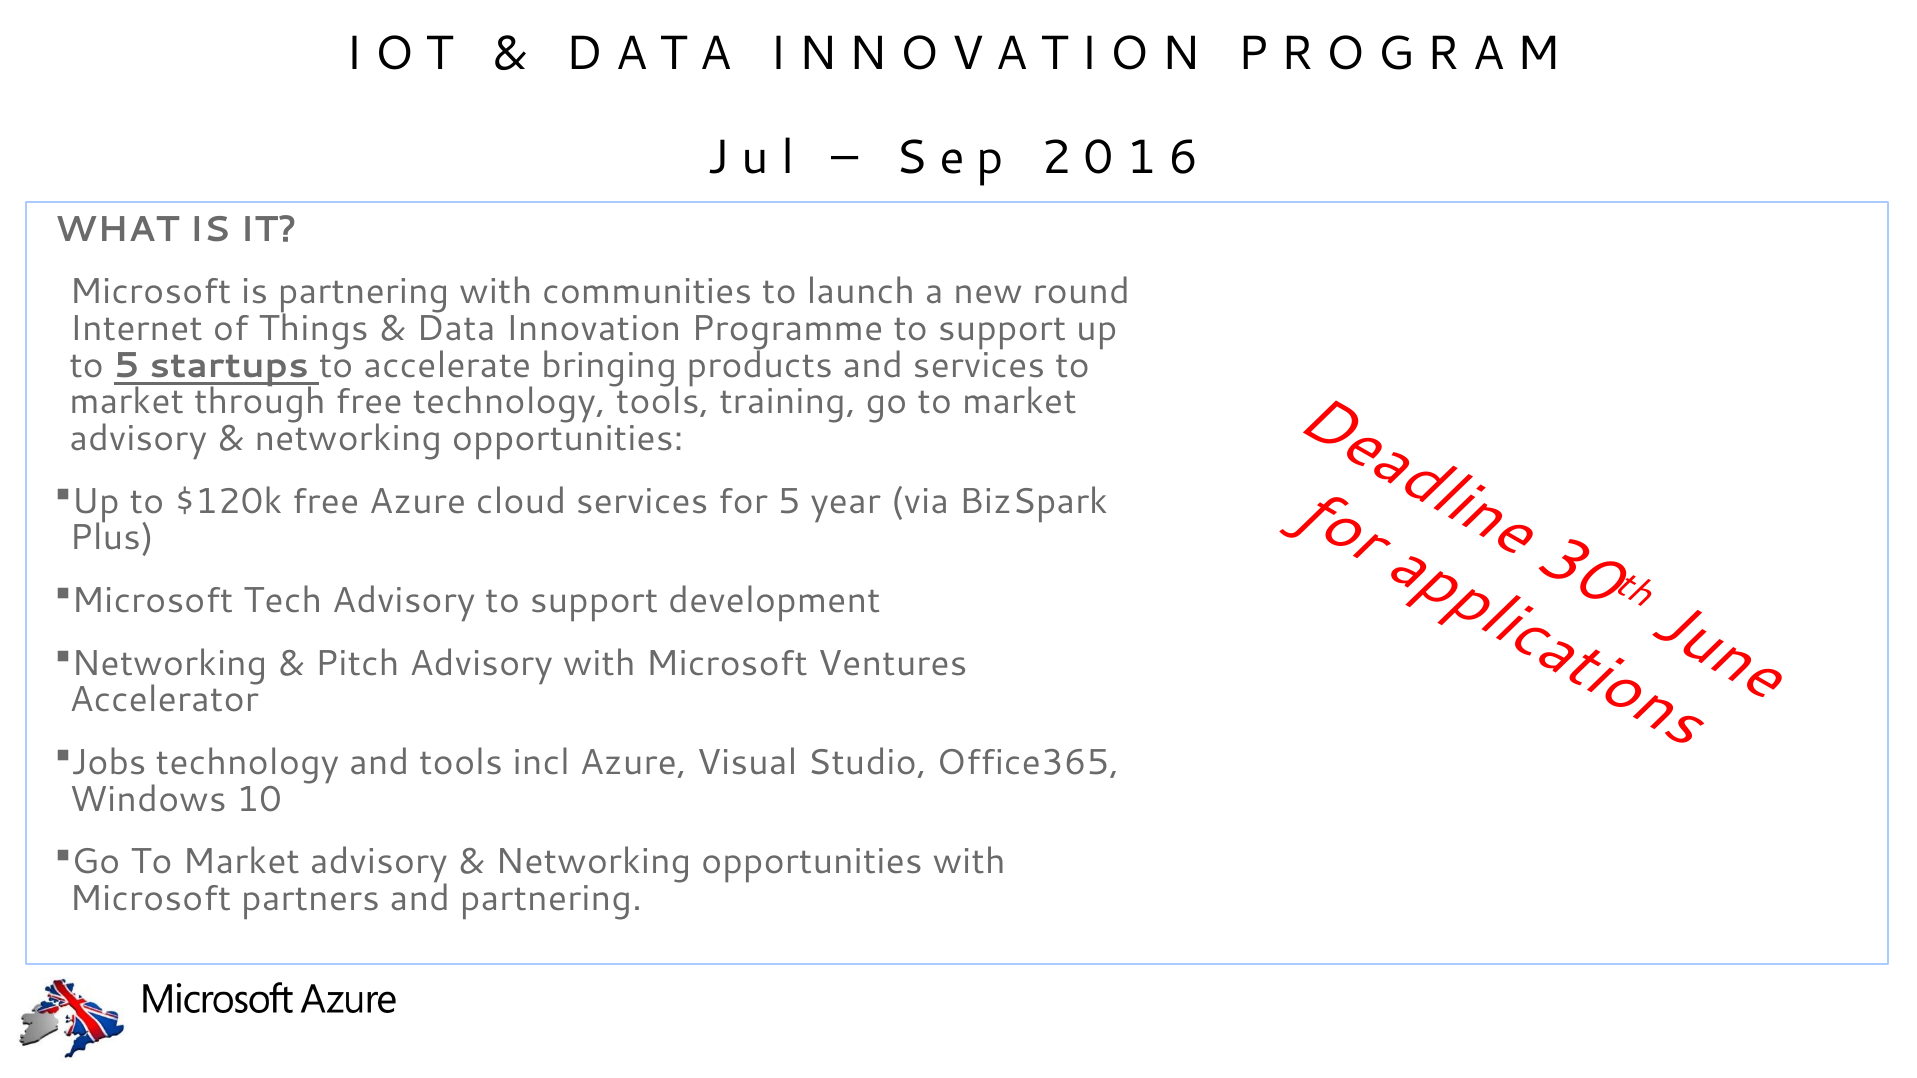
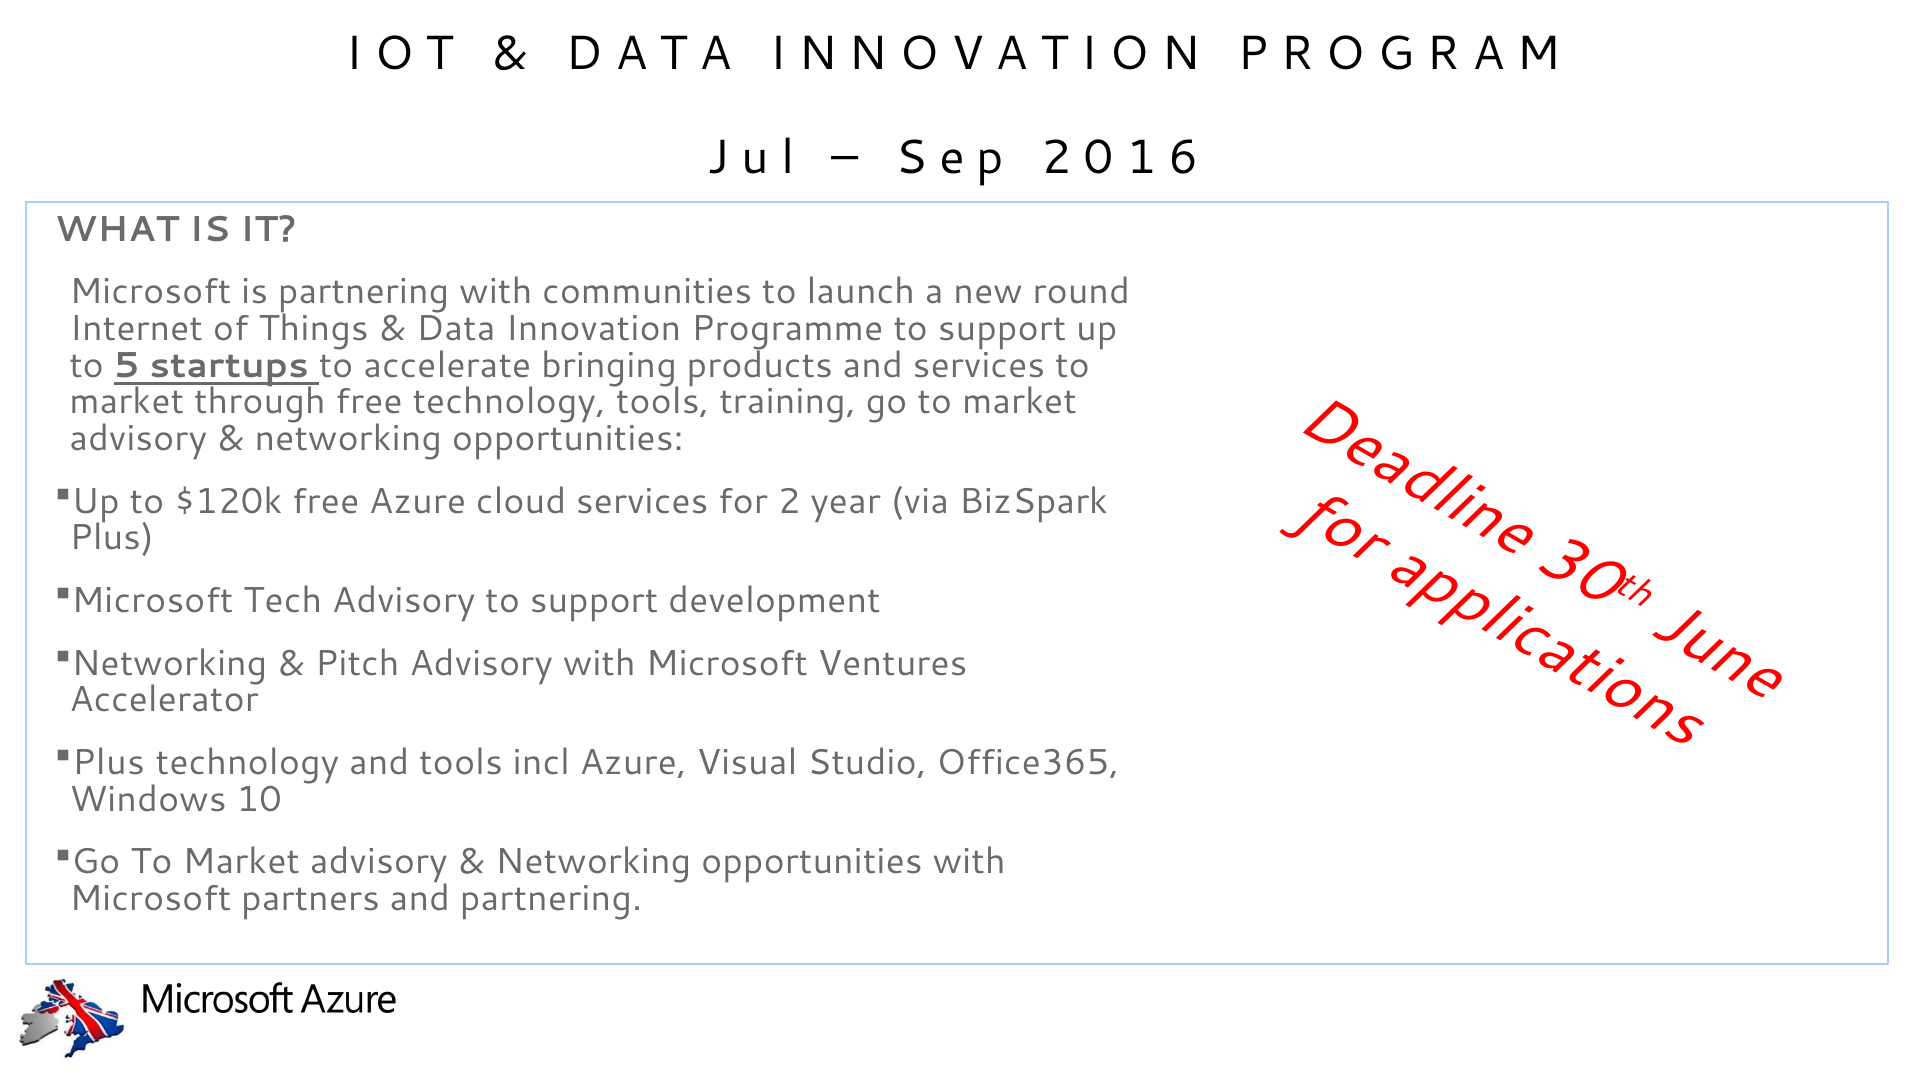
for 5: 5 -> 2 (789, 502)
Jobs: Jobs -> Plus (108, 763)
